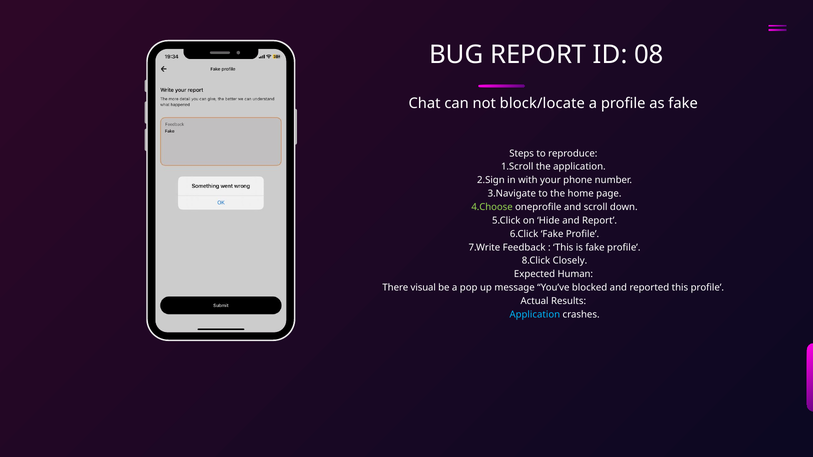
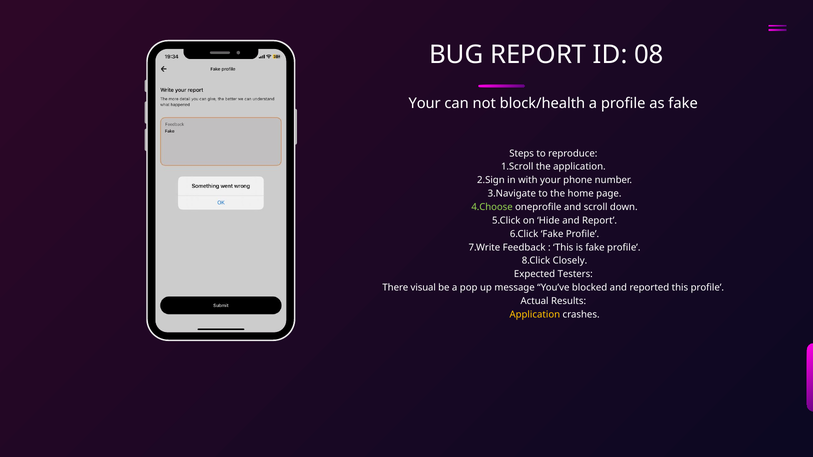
Chat: Chat -> Your (425, 103)
block/locate: block/locate -> block/health (542, 103)
Human: Human -> Testers (575, 274)
Application colour: light blue -> yellow (535, 315)
